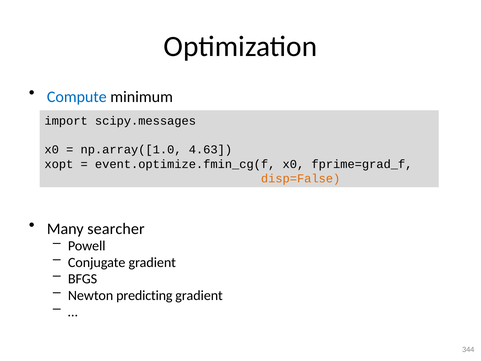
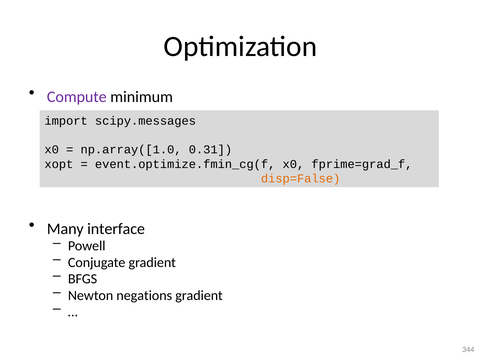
Compute colour: blue -> purple (77, 97)
4.63: 4.63 -> 0.31 (210, 149)
searcher: searcher -> interface (116, 229)
predicting: predicting -> negations (144, 295)
